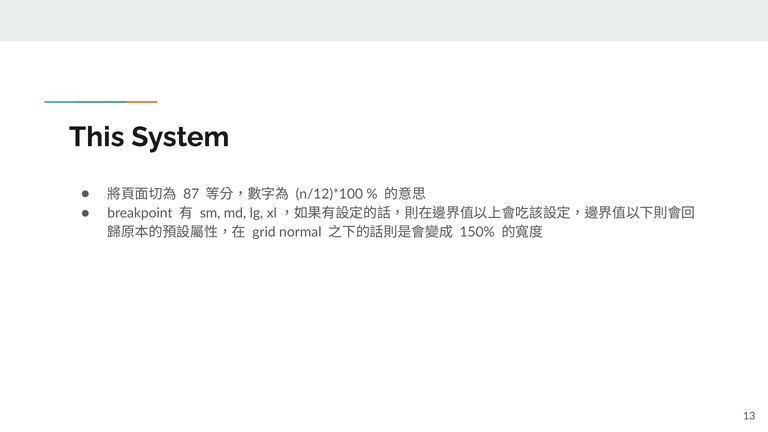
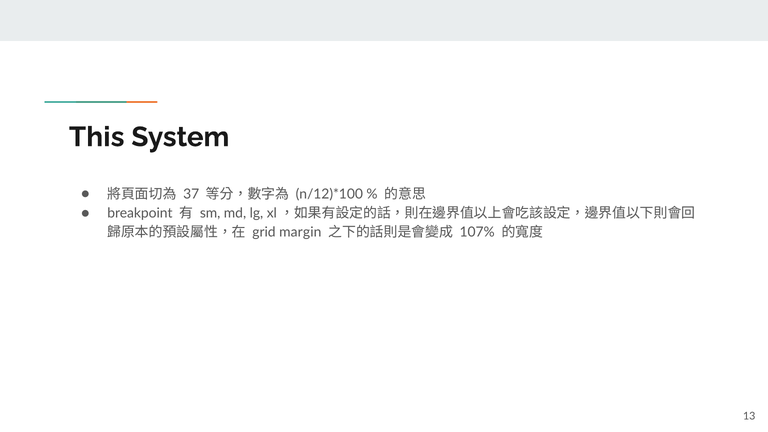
87: 87 -> 37 (191, 194)
normal: normal -> margin (300, 232)
150%: 150% -> 107% (477, 232)
